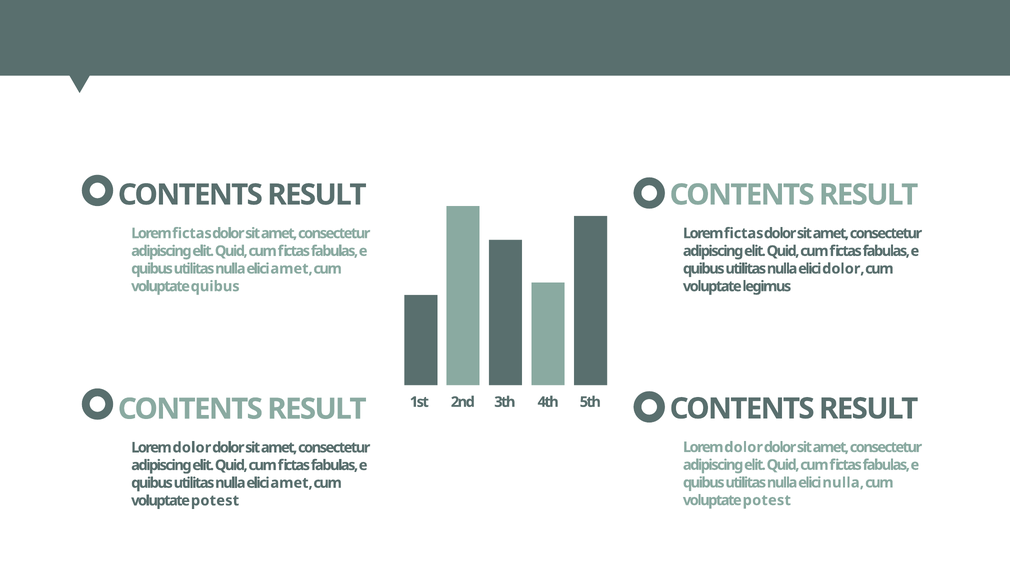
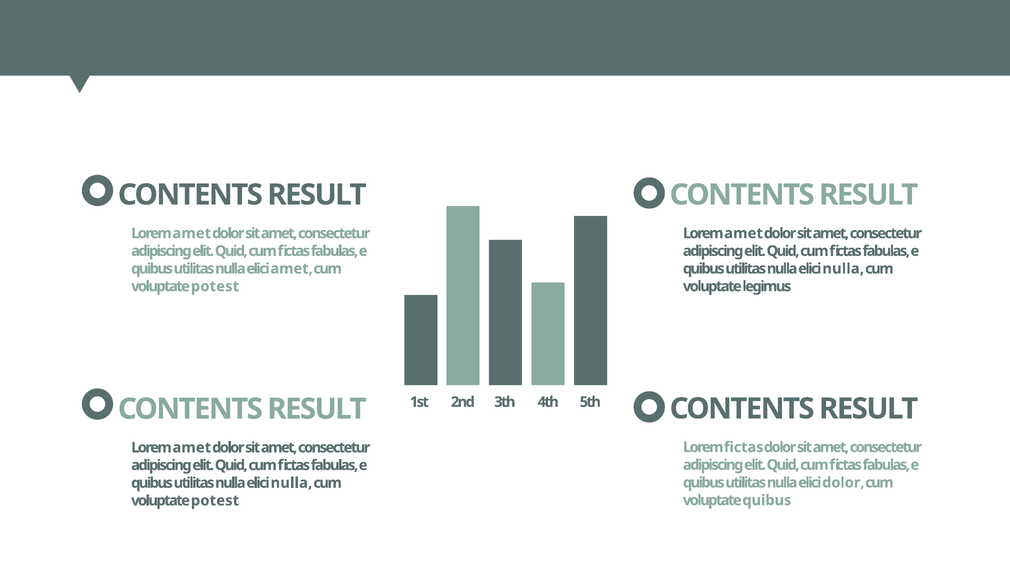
fictas: fictas -> amet (192, 233)
fictas: fictas -> amet (744, 233)
dolor: dolor -> nulla (843, 269)
quibus: quibus -> potest (215, 286)
dolor: dolor -> fictas (744, 447)
dolor: dolor -> amet (192, 448)
elici nulla: nulla -> dolor (843, 483)
amet: amet -> nulla (291, 483)
potest: potest -> quibus (767, 500)
